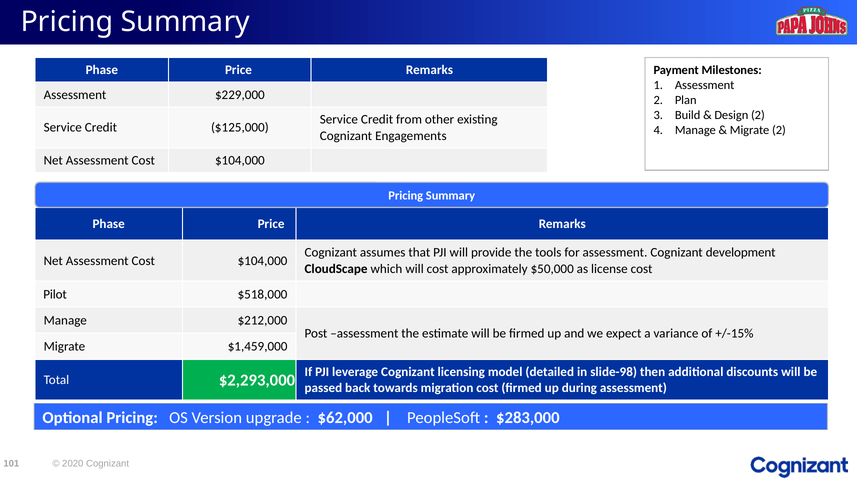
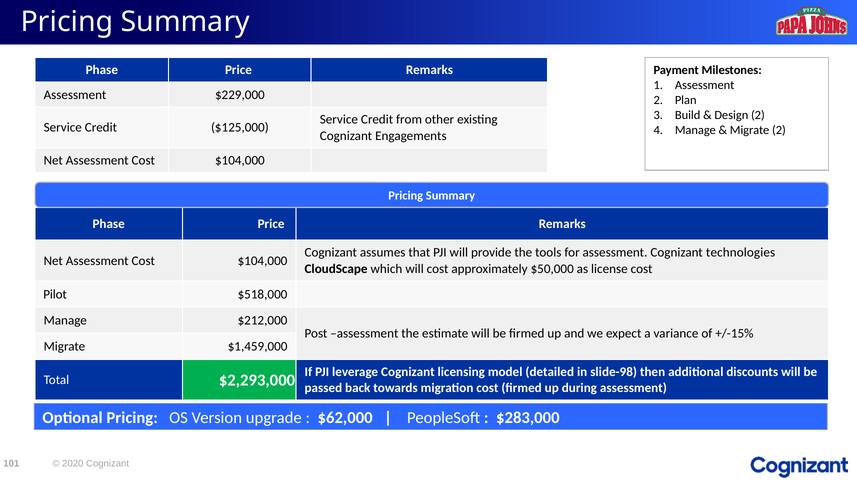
development: development -> technologies (741, 253)
